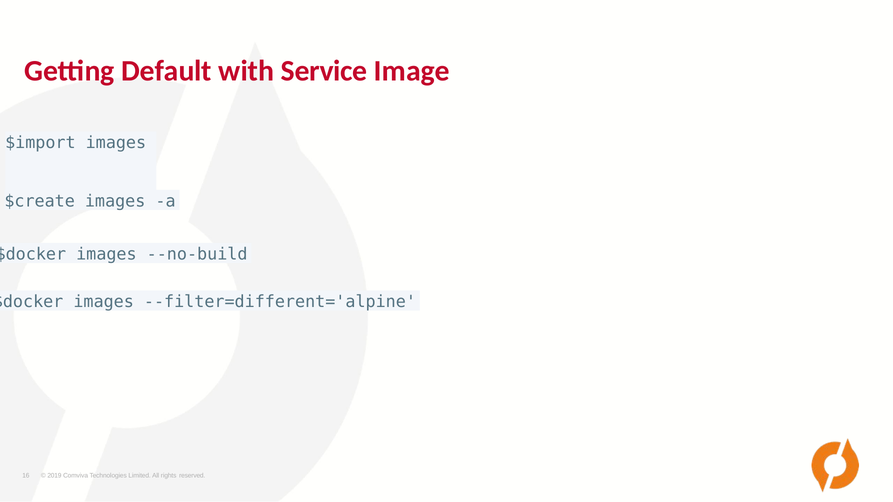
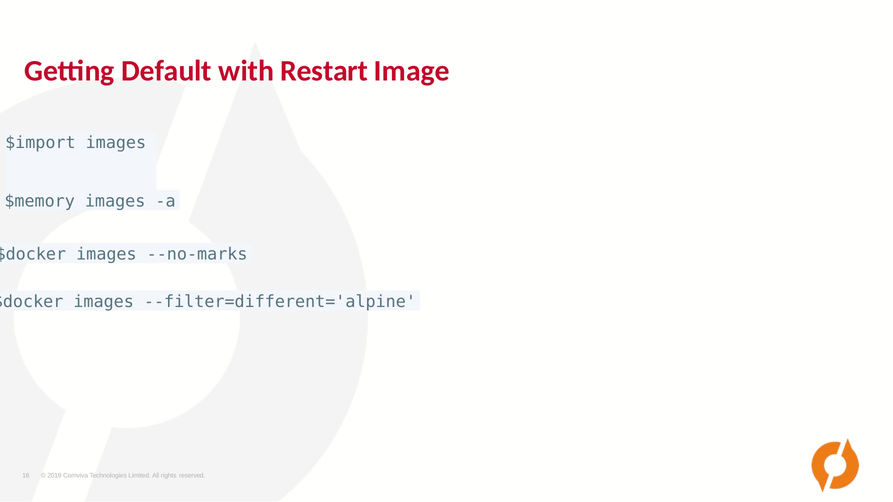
Service: Service -> Restart (324, 71)
$create: $create -> $memory (40, 201)
--no-build: --no-build -> --no-marks (197, 254)
